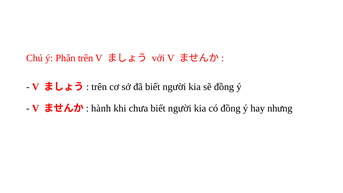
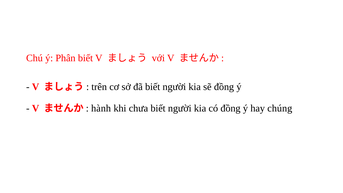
Phân trên: trên -> biết (85, 58)
nhưng: nhưng -> chúng (280, 108)
